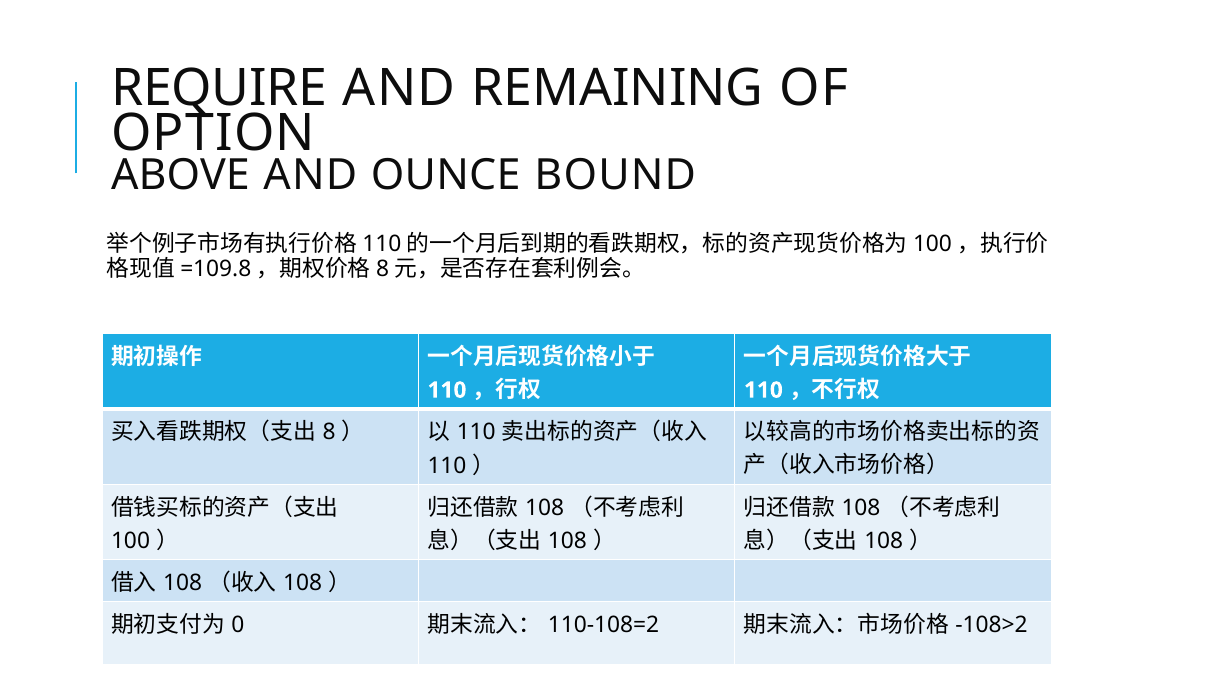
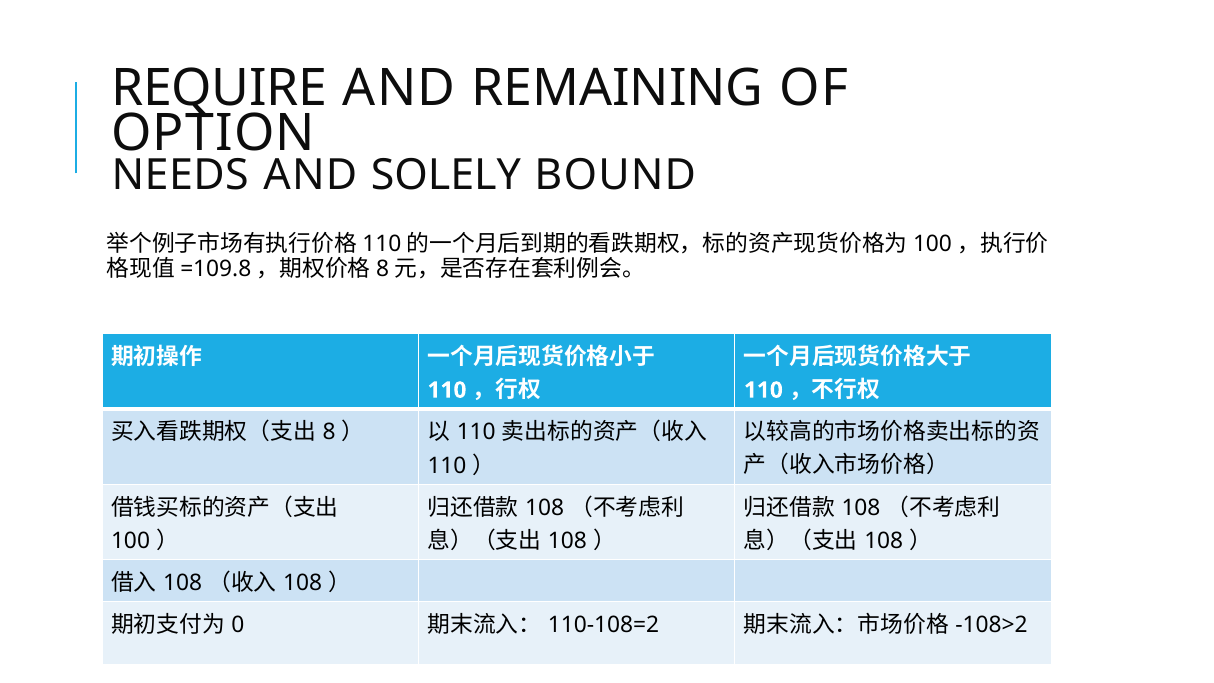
ABOVE: ABOVE -> NEEDS (180, 175)
OUNCE: OUNCE -> SOLELY (446, 175)
